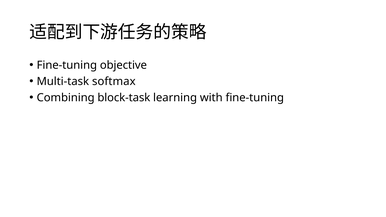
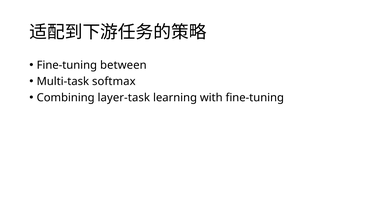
objective: objective -> between (123, 65)
block-task: block-task -> layer-task (124, 98)
